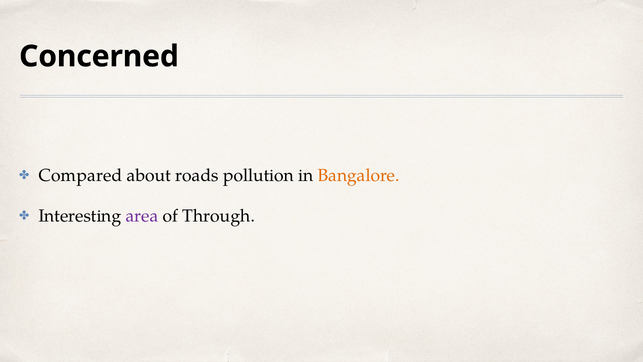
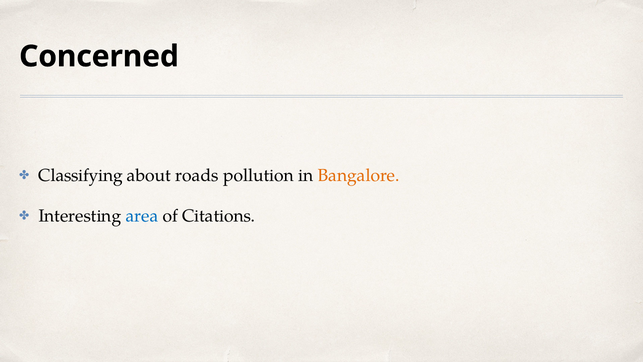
Compared: Compared -> Classifying (81, 175)
area colour: purple -> blue (142, 216)
Through: Through -> Citations (219, 216)
